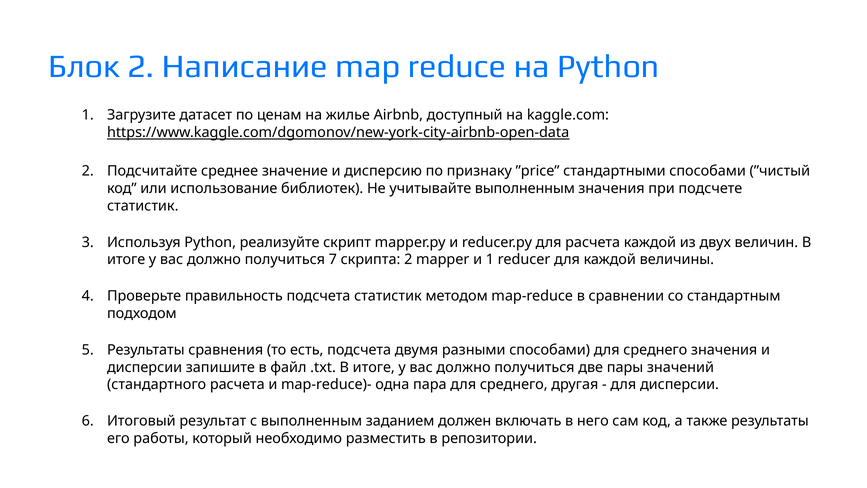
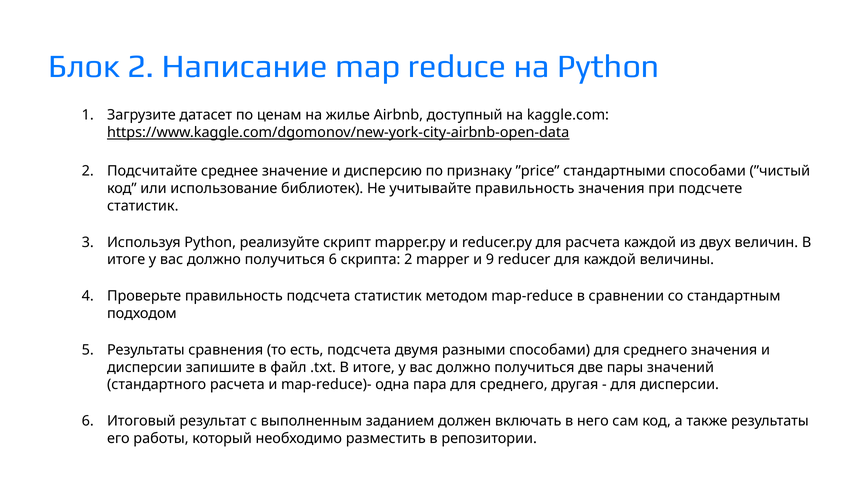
учитывайте выполненным: выполненным -> правильность (525, 188)
получиться 7: 7 -> 6 (333, 259)
и 1: 1 -> 9 (490, 259)
